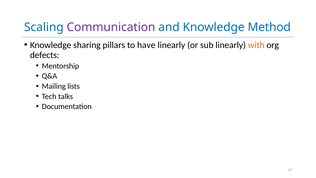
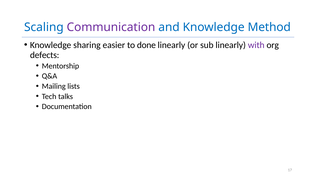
pillars: pillars -> easier (114, 45)
have: have -> done (146, 45)
with colour: orange -> purple (256, 45)
